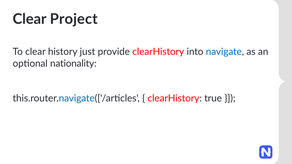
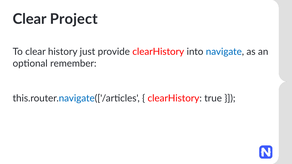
nationality: nationality -> remember (73, 63)
